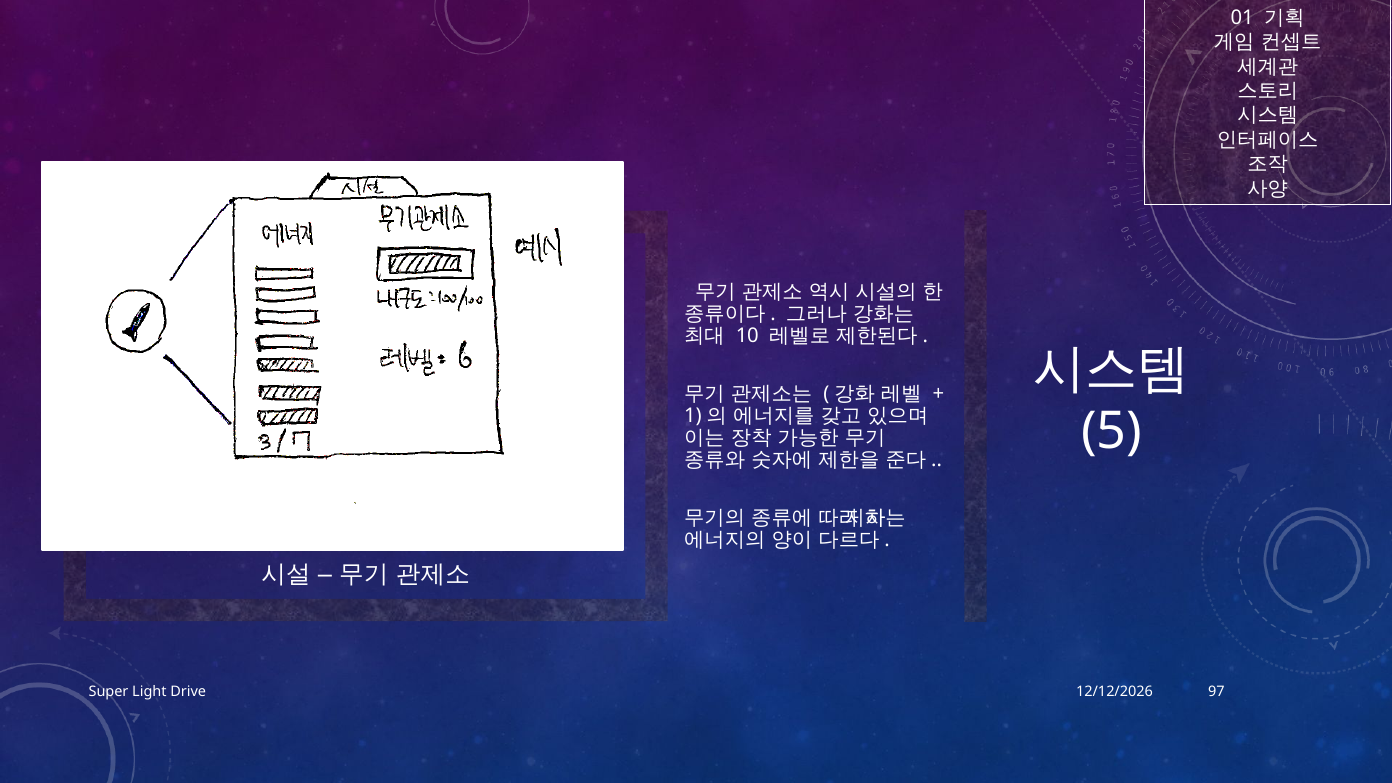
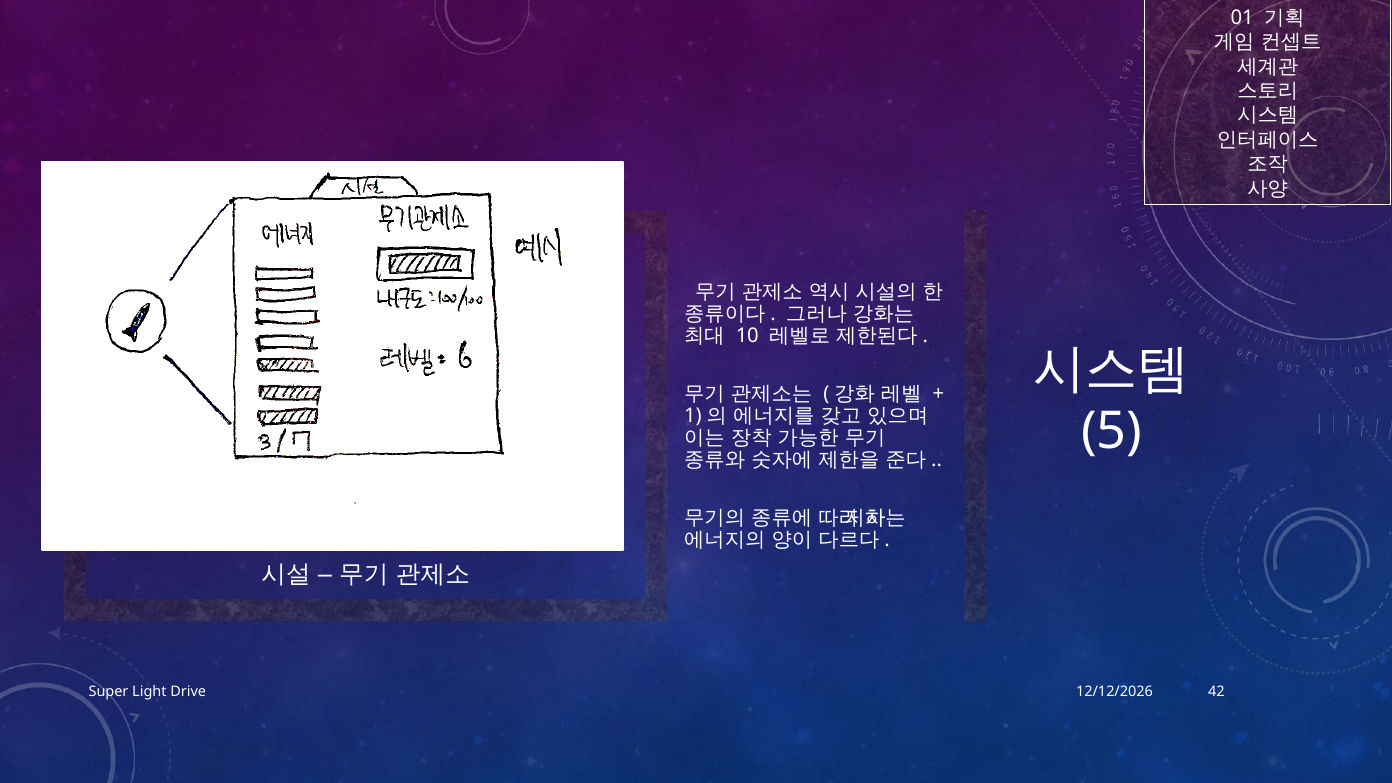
97: 97 -> 42 (1217, 692)
